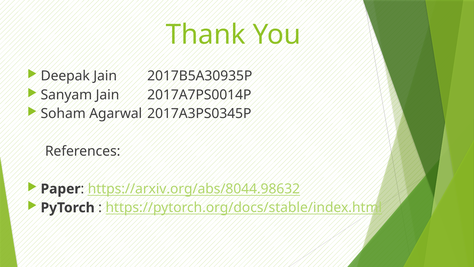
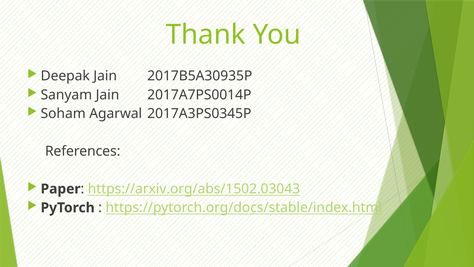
https://arxiv.org/abs/8044.98632: https://arxiv.org/abs/8044.98632 -> https://arxiv.org/abs/1502.03043 (194, 189)
